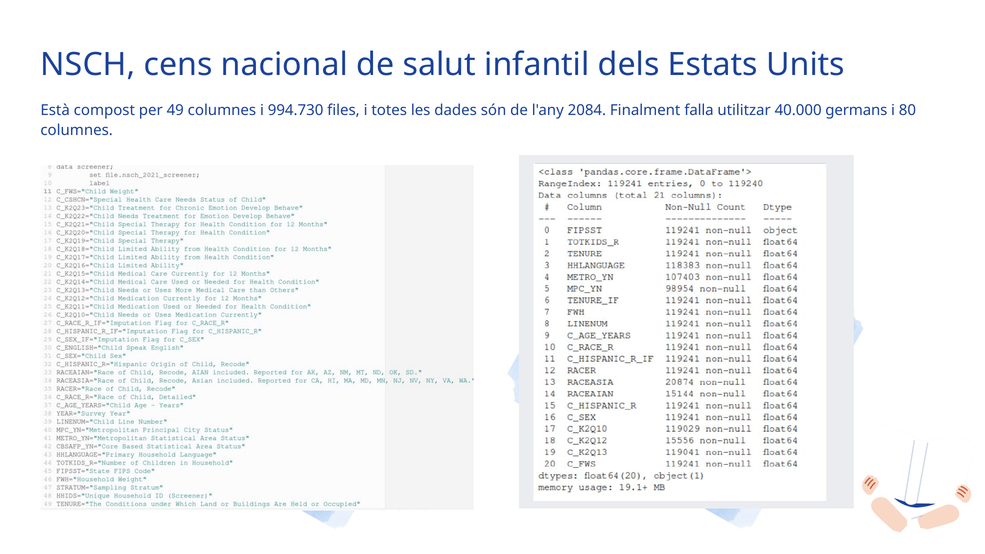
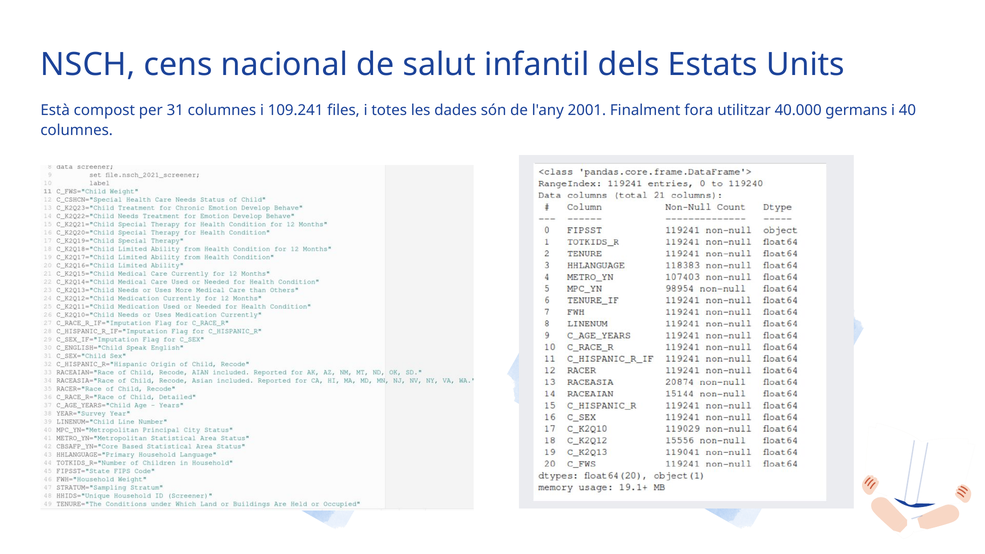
49: 49 -> 31 (175, 111)
994.730: 994.730 -> 109.241 (296, 111)
2084: 2084 -> 2001 (587, 111)
falla: falla -> fora (699, 111)
80: 80 -> 40 (907, 111)
